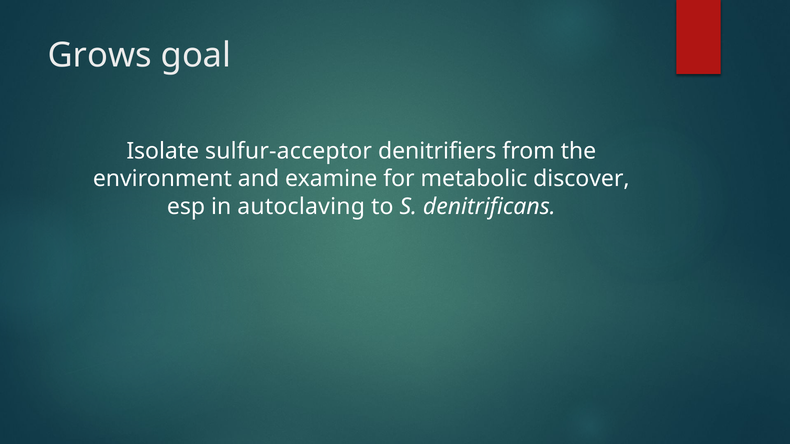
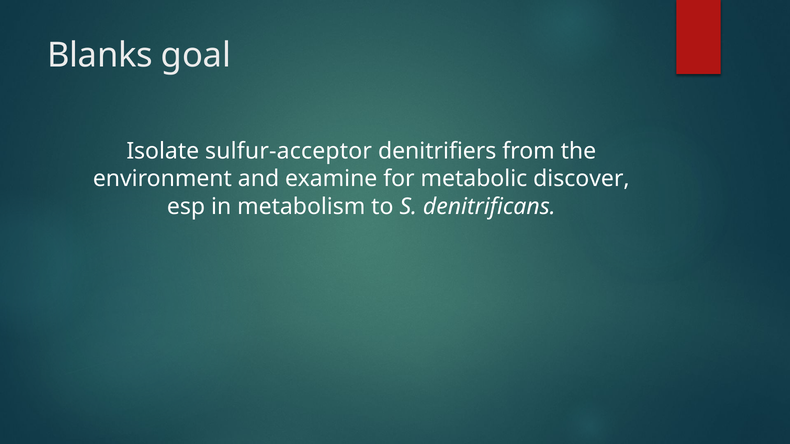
Grows: Grows -> Blanks (100, 55)
autoclaving: autoclaving -> metabolism (301, 207)
